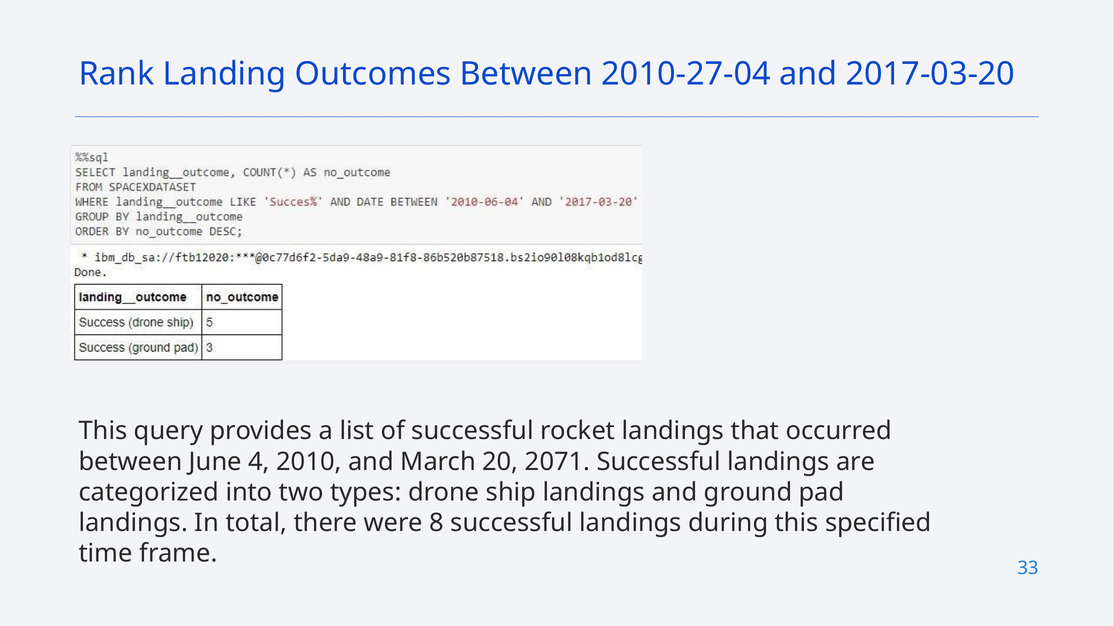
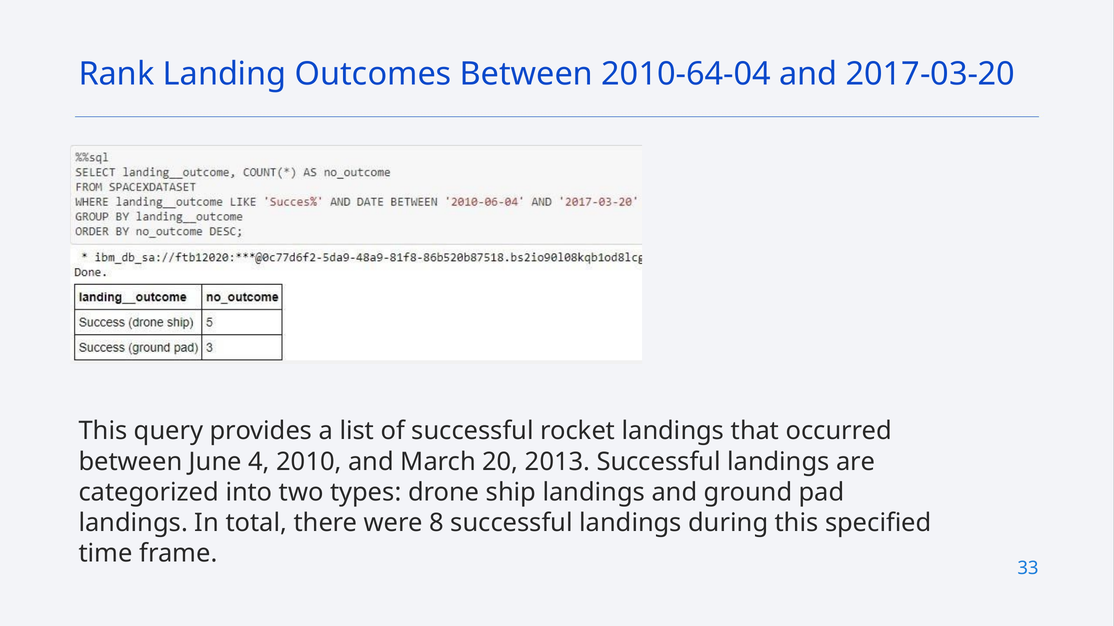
2010-27-04: 2010-27-04 -> 2010-64-04 (686, 74)
2071: 2071 -> 2013 (558, 462)
